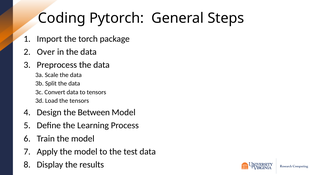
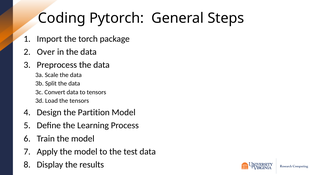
Between: Between -> Partition (94, 112)
